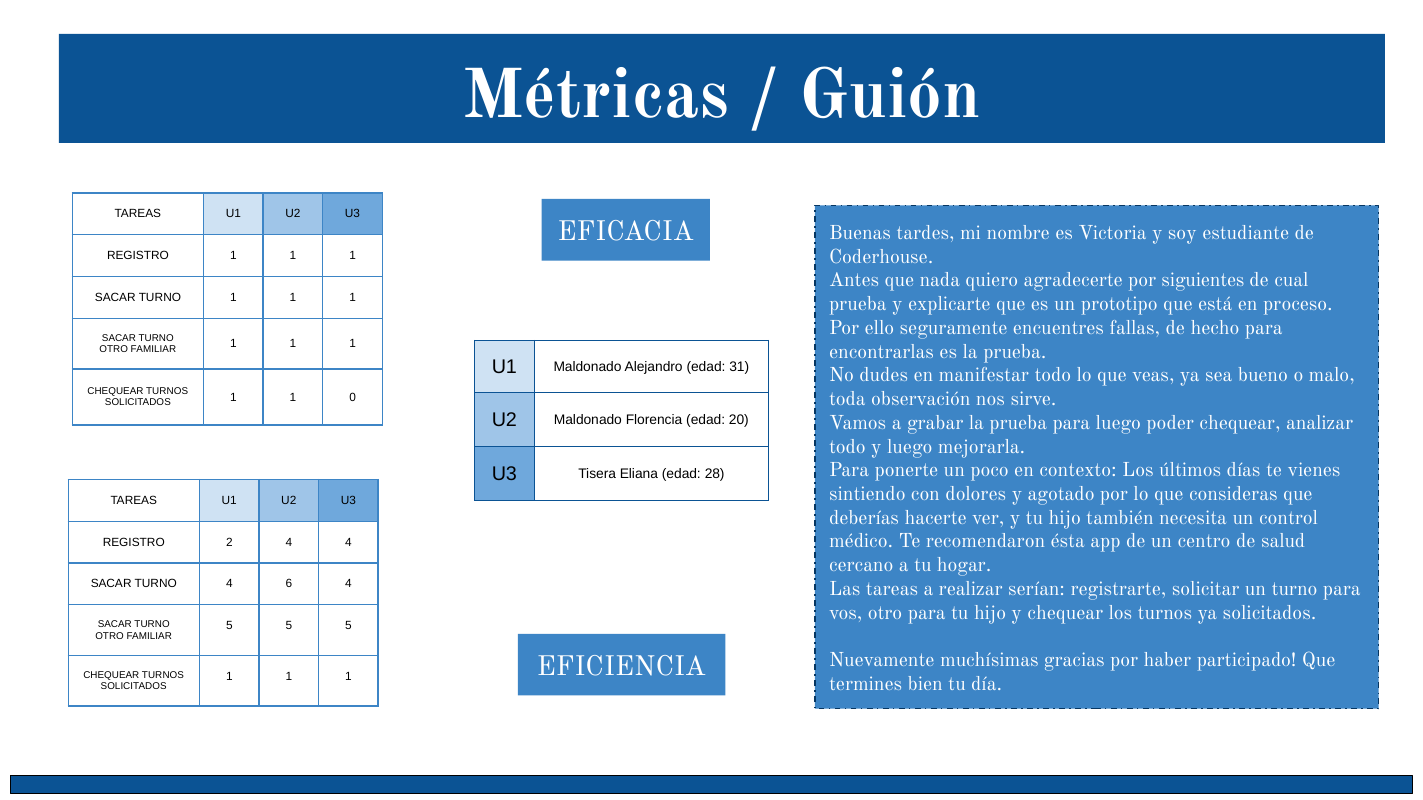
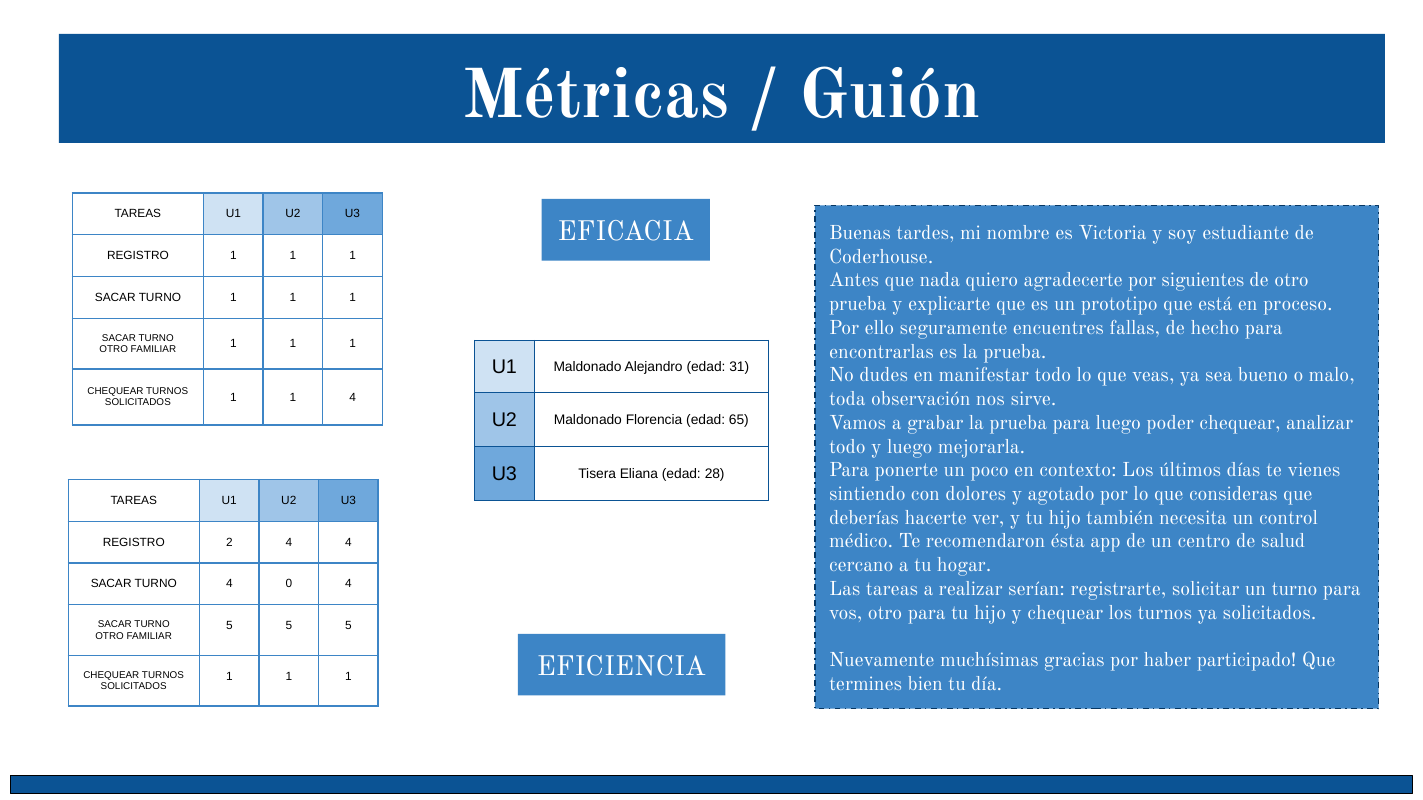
de cual: cual -> otro (1292, 280)
1 0: 0 -> 4 (353, 397)
20: 20 -> 65 (739, 420)
6: 6 -> 0 (289, 584)
